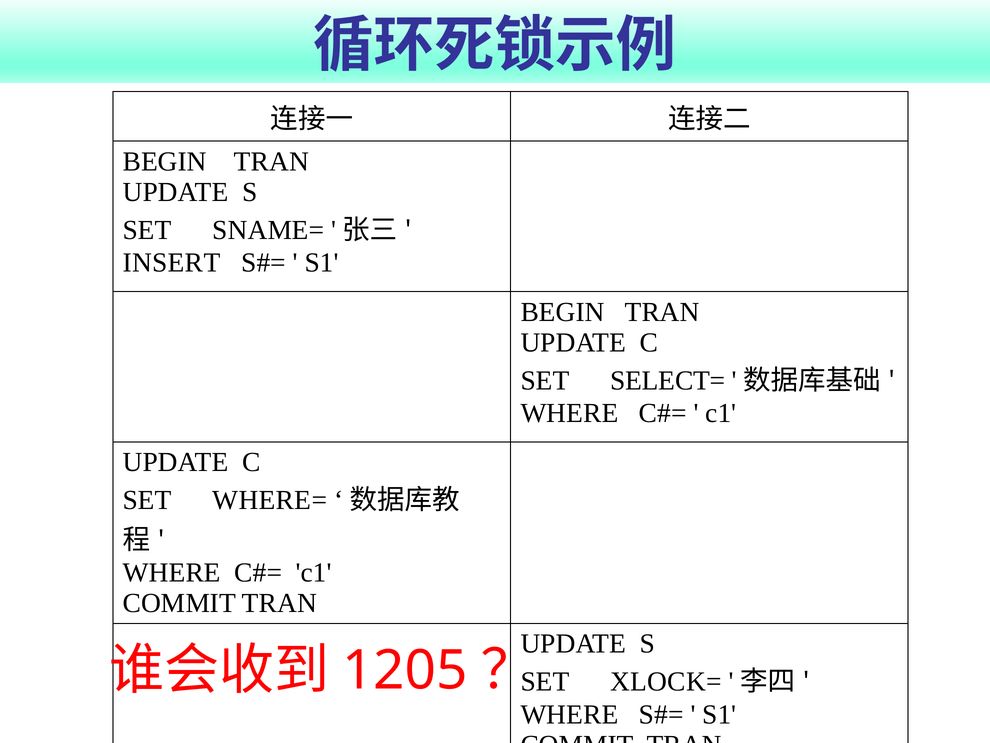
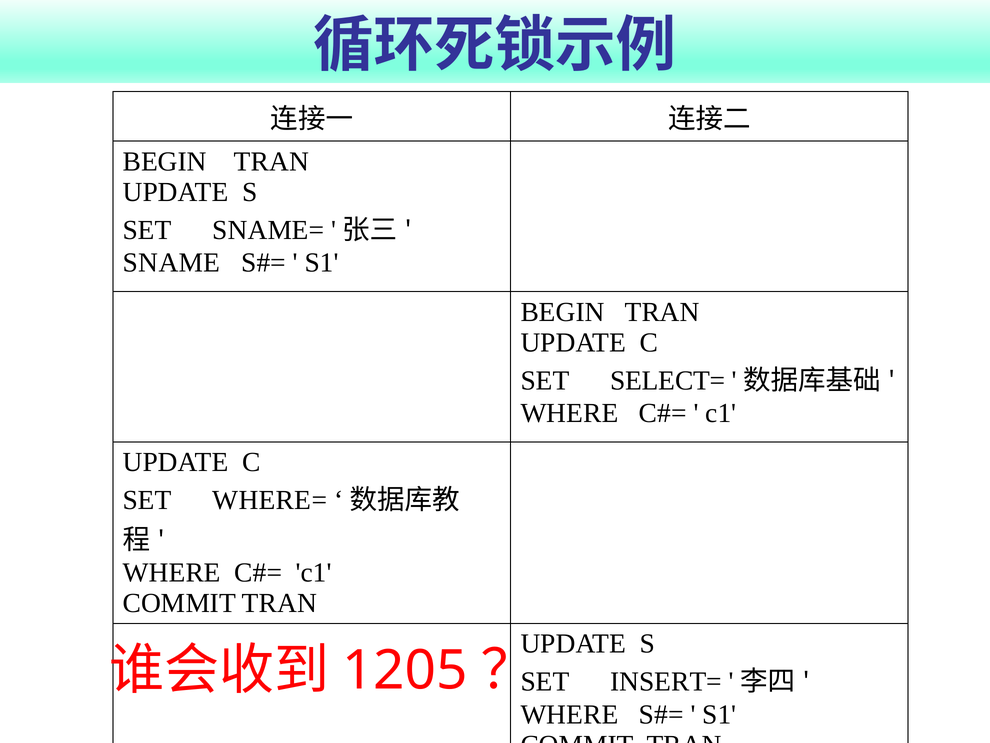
INSERT: INSERT -> SNAME (172, 263)
XLOCK=: XLOCK= -> INSERT= (666, 681)
